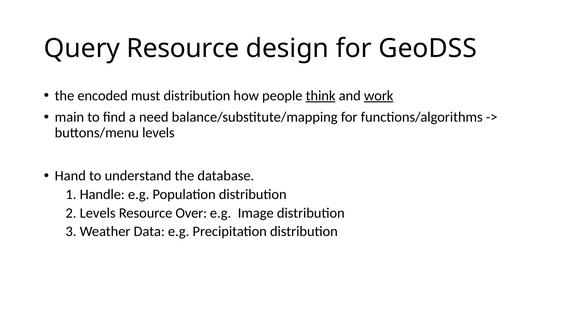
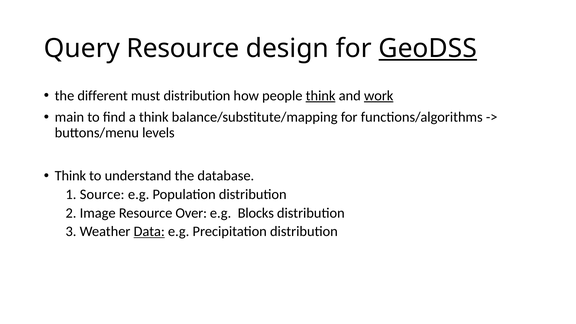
GeoDSS underline: none -> present (428, 48)
encoded: encoded -> different (103, 96)
a need: need -> think (154, 117)
Hand: Hand -> Think (70, 176)
Handle: Handle -> Source (102, 194)
2 Levels: Levels -> Image (98, 213)
Image: Image -> Blocks (256, 213)
Data underline: none -> present (149, 232)
